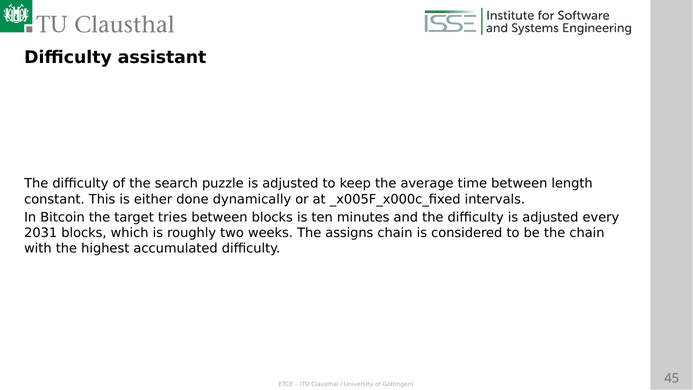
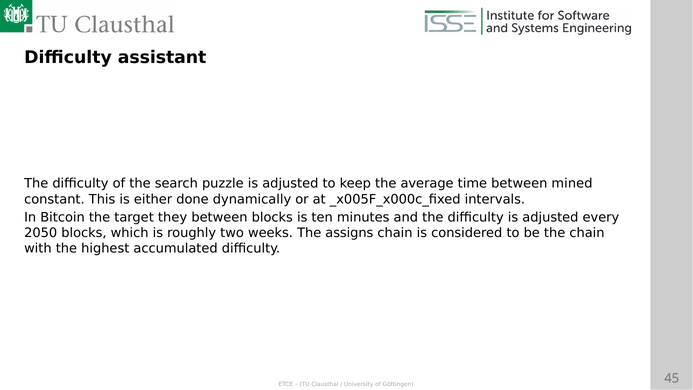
length: length -> mined (572, 184)
tries: tries -> they (173, 217)
2031: 2031 -> 2050 (41, 233)
